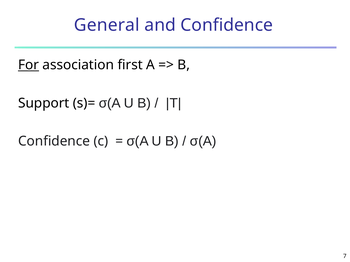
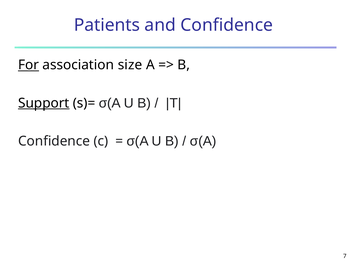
General: General -> Patients (107, 25)
first: first -> size (130, 65)
Support underline: none -> present (44, 103)
